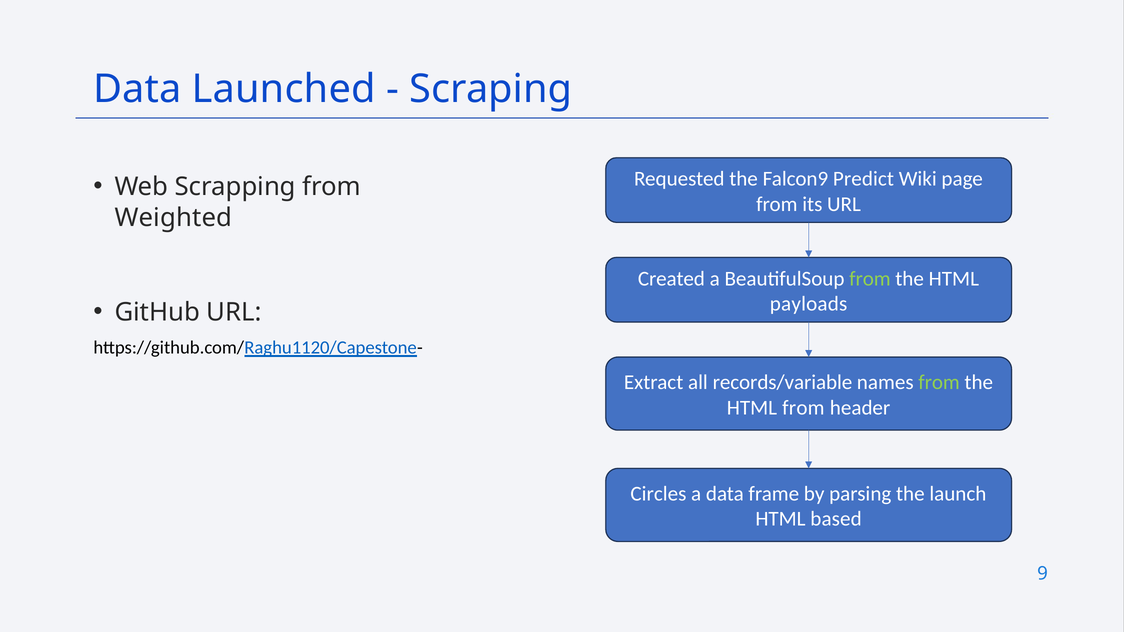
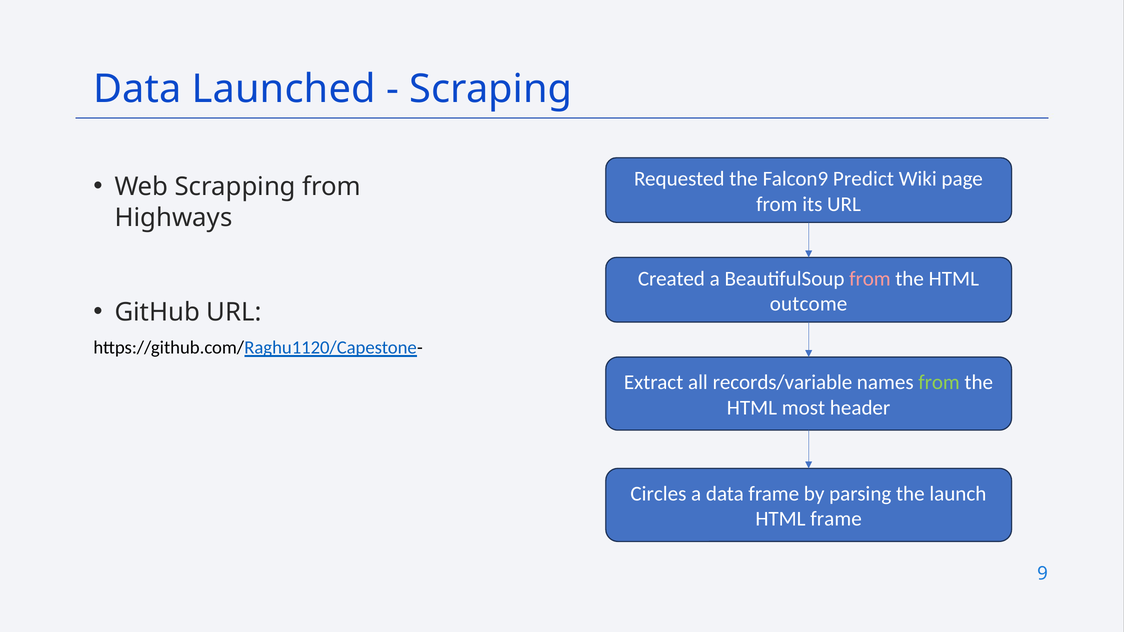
Weighted: Weighted -> Highways (173, 218)
from colour: light green -> pink (870, 279)
payloads: payloads -> outcome (809, 304)
HTML from: from -> most (803, 408)
HTML based: based -> frame (836, 519)
